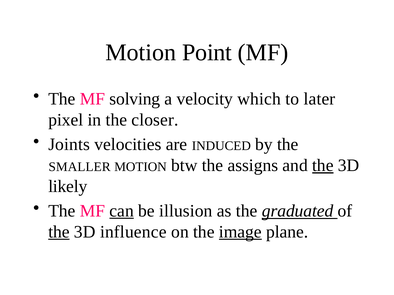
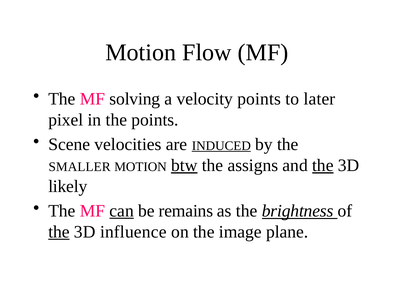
Point: Point -> Flow (207, 53)
velocity which: which -> points (259, 99)
the closer: closer -> points (155, 120)
Joints: Joints -> Scene (69, 145)
INDUCED underline: none -> present (221, 146)
btw underline: none -> present (184, 166)
illusion: illusion -> remains (186, 211)
graduated: graduated -> brightness (298, 211)
image underline: present -> none (240, 232)
